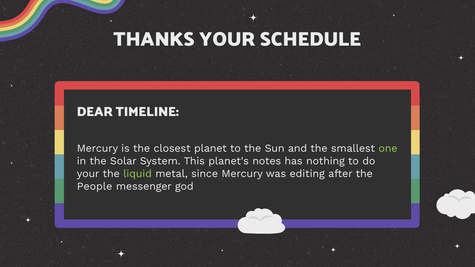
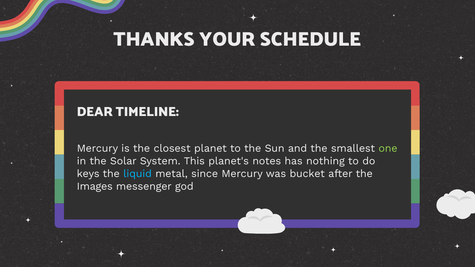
your: your -> keys (88, 174)
liquid colour: light green -> light blue (138, 174)
editing: editing -> bucket (307, 174)
People: People -> Images (95, 187)
